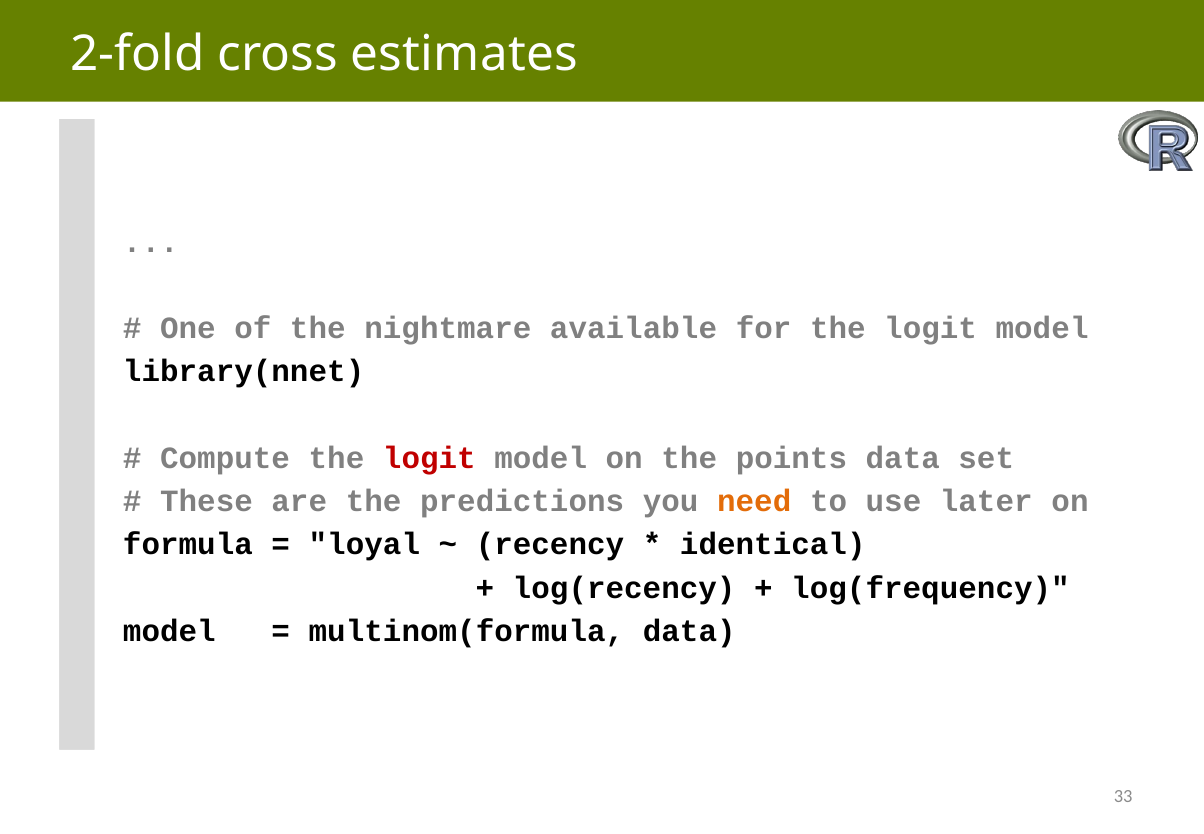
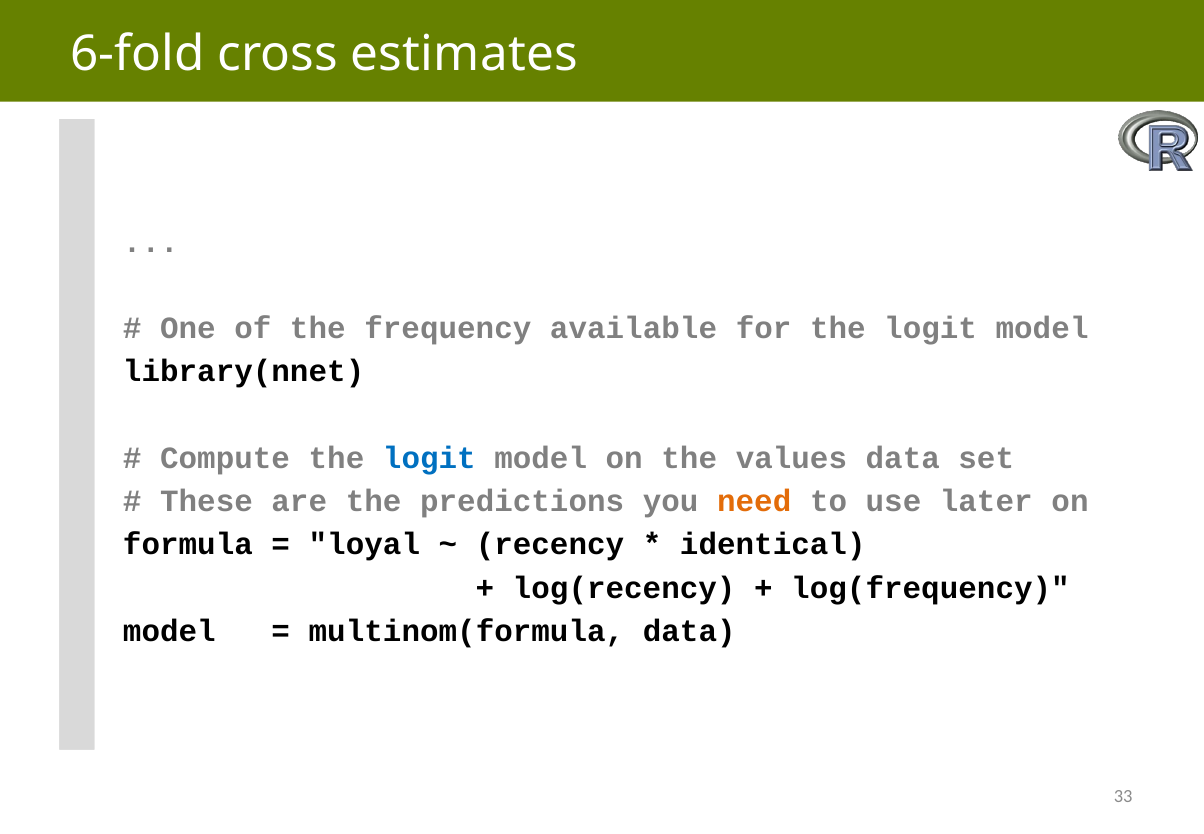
2-fold: 2-fold -> 6-fold (138, 54)
nightmare: nightmare -> frequency (448, 328)
logit colour: red -> blue (429, 458)
points: points -> values (791, 458)
